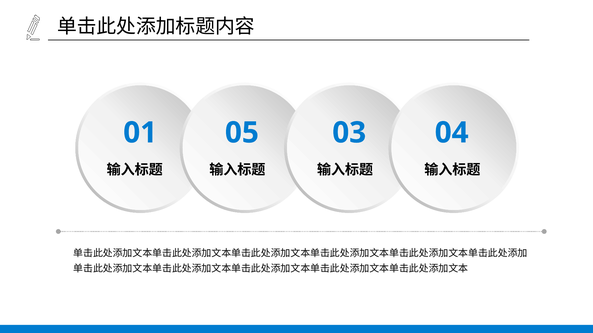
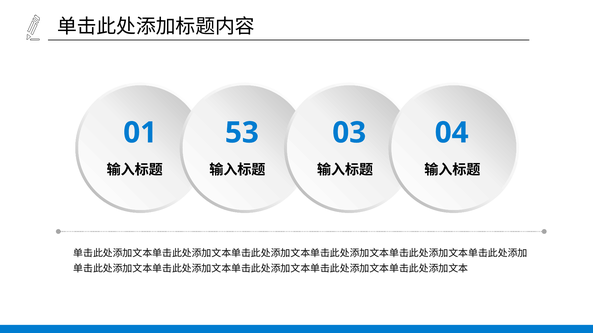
05: 05 -> 53 (242, 133)
